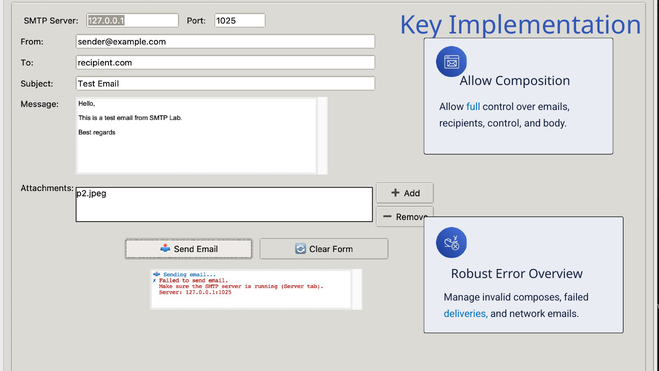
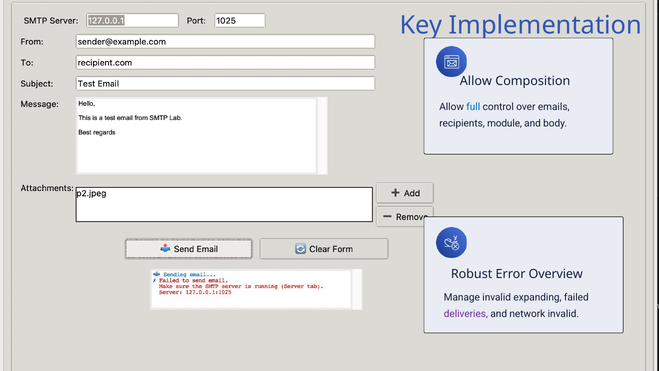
recipients control: control -> module (505, 123)
composes: composes -> expanding (537, 297)
deliveries colour: blue -> purple (466, 314)
network emails: emails -> invalid (563, 314)
